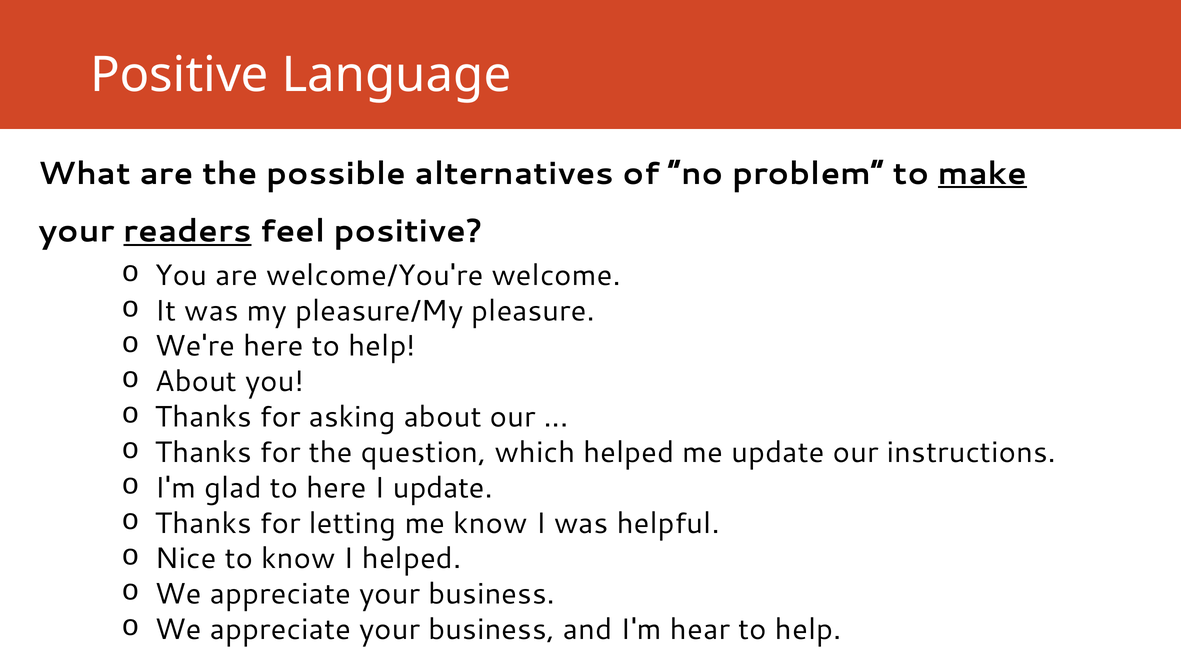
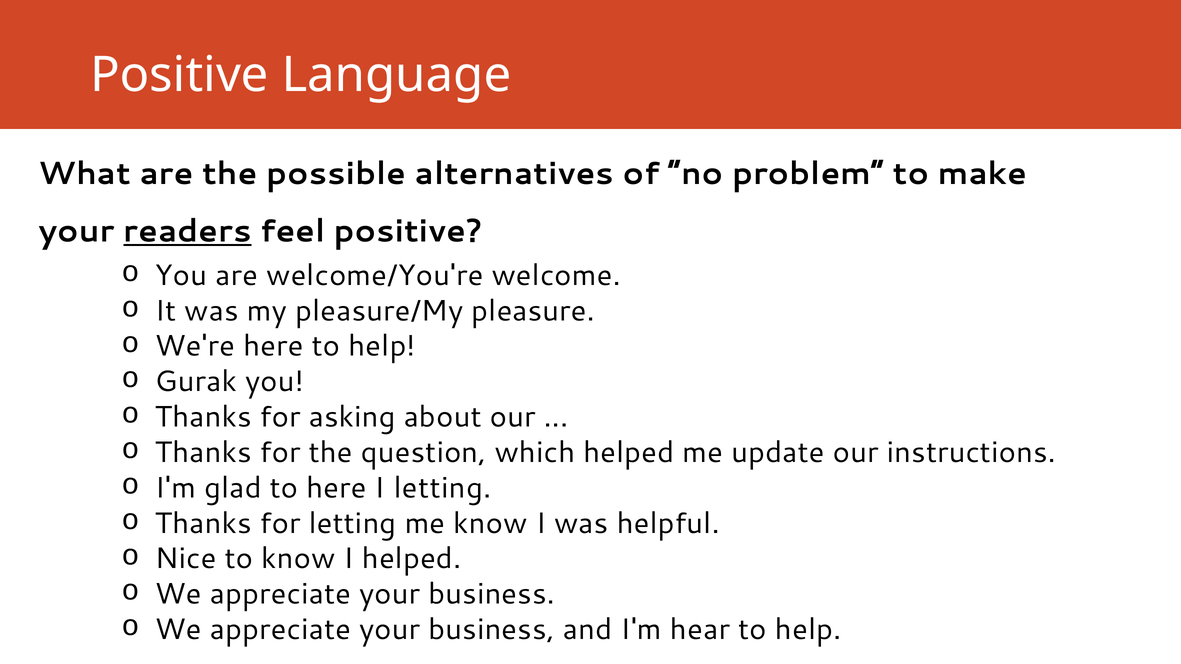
make underline: present -> none (982, 174)
About: About -> Gurak (196, 382)
I update: update -> letting (443, 488)
